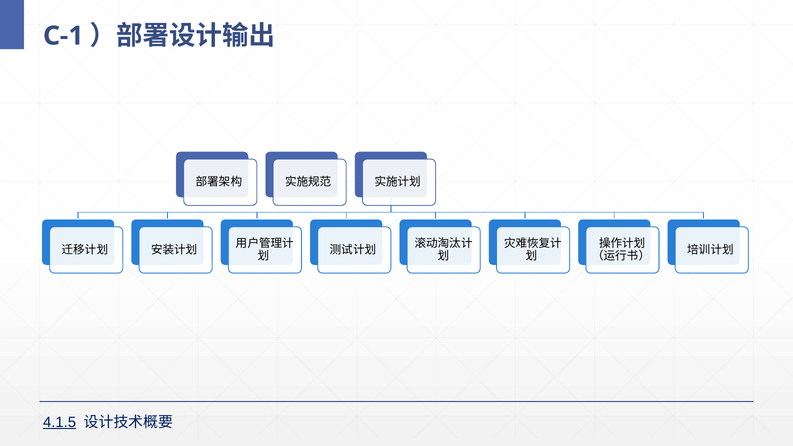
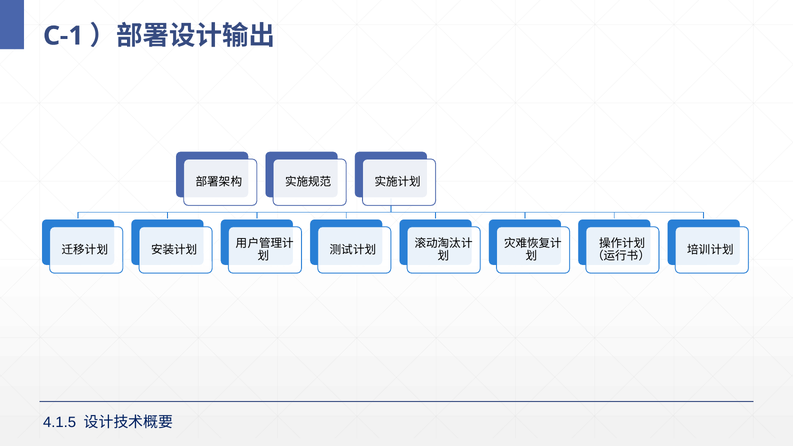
4.1.5 underline: present -> none (60, 422)
